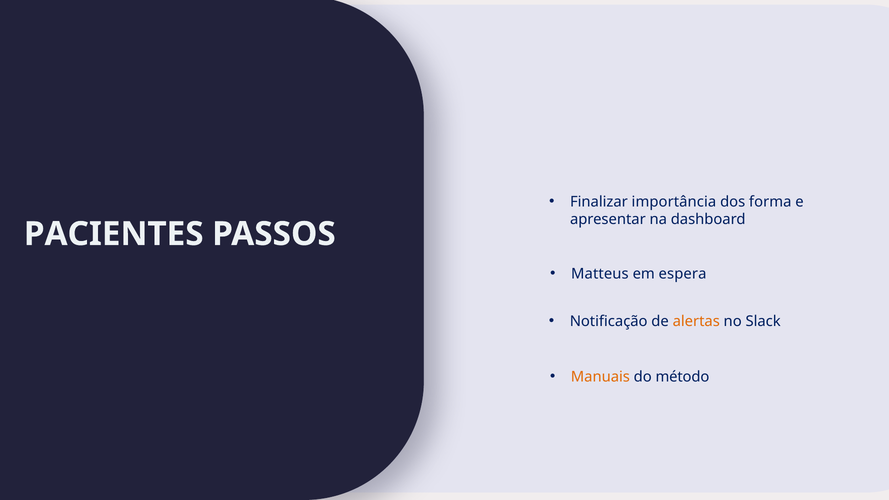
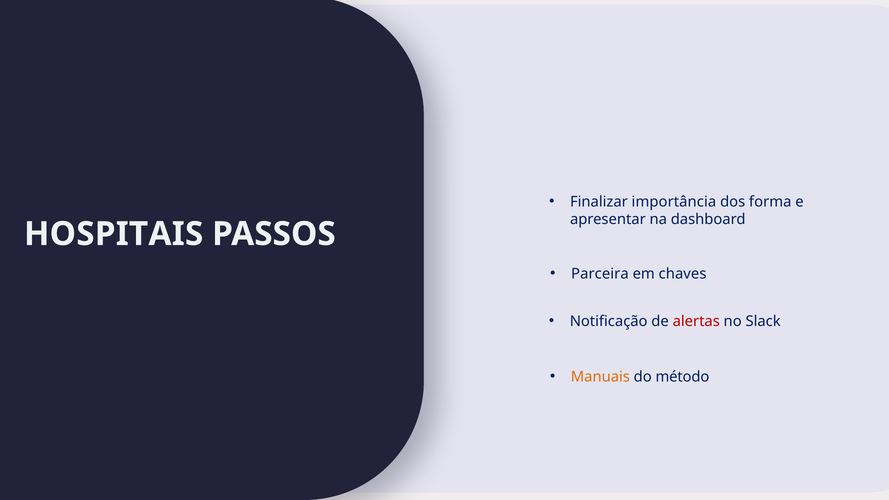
PACIENTES: PACIENTES -> HOSPITAIS (114, 234)
Matteus: Matteus -> Parceira (600, 274)
espera: espera -> chaves (683, 274)
alertas colour: orange -> red (696, 321)
